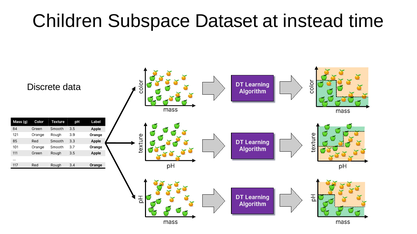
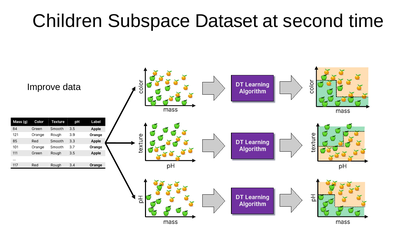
instead: instead -> second (313, 21)
Discrete: Discrete -> Improve (44, 87)
